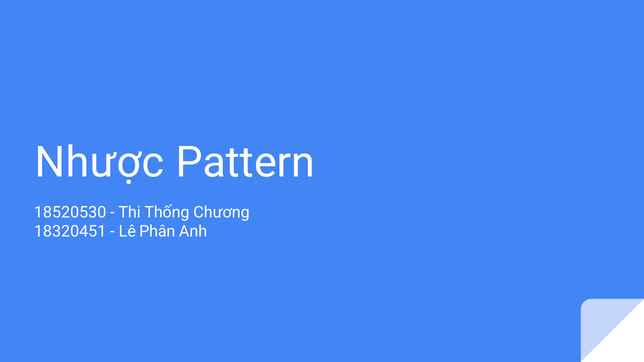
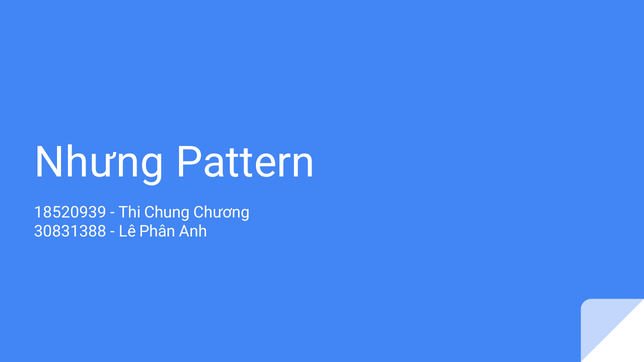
Nhược: Nhược -> Nhưng (99, 163)
18520530: 18520530 -> 18520939 (70, 212)
Thống: Thống -> Chung (167, 212)
18320451: 18320451 -> 30831388 (70, 231)
